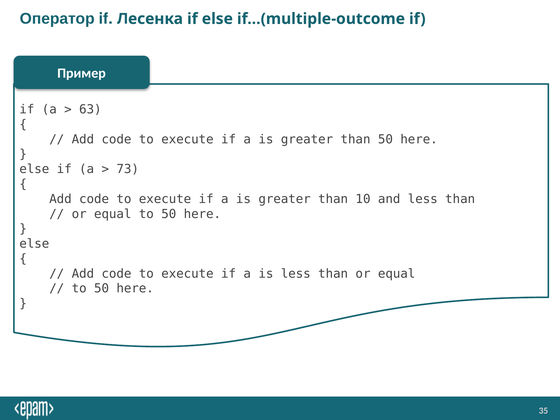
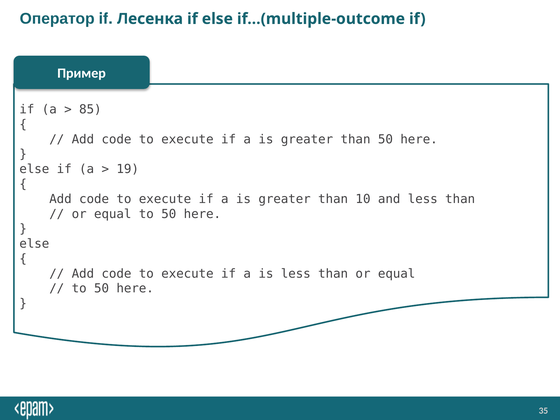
63: 63 -> 85 (90, 109)
73: 73 -> 19 (128, 169)
